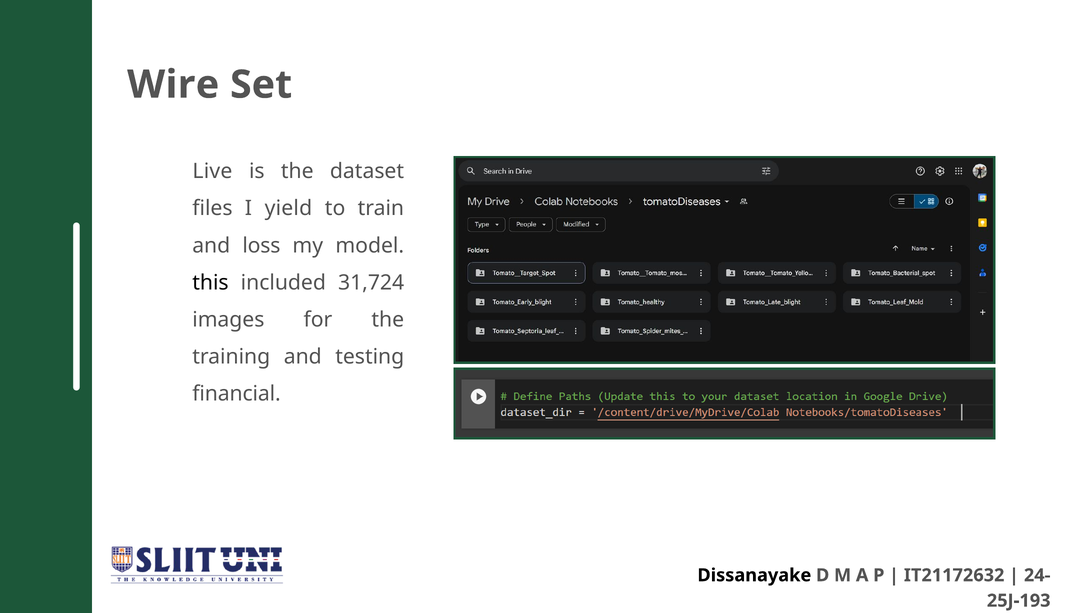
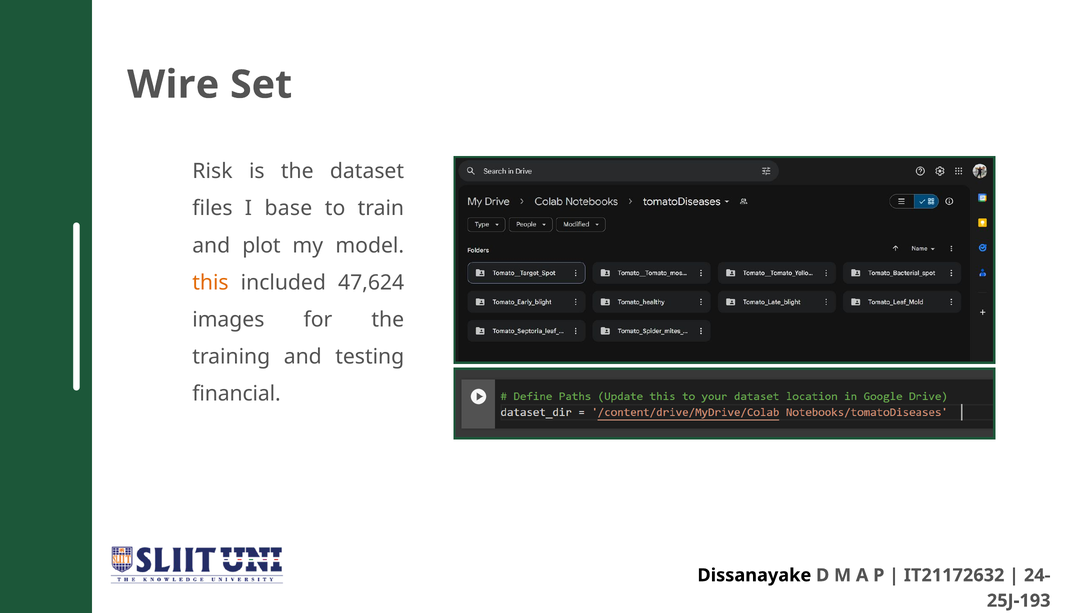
Live: Live -> Risk (212, 171)
yield: yield -> base (288, 208)
loss: loss -> plot (261, 246)
this colour: black -> orange (210, 283)
31,724: 31,724 -> 47,624 (371, 283)
